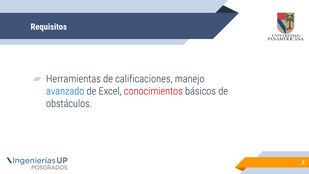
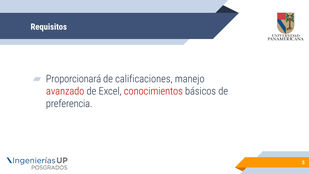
Herramientas: Herramientas -> Proporcionará (74, 79)
avanzado colour: blue -> red (65, 91)
obstáculos: obstáculos -> preferencia (69, 104)
